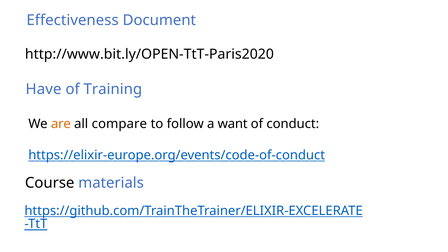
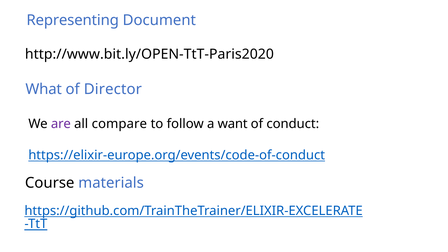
Effectiveness: Effectiveness -> Representing (73, 20)
Have: Have -> What (44, 89)
Training: Training -> Director (113, 89)
are colour: orange -> purple (61, 124)
